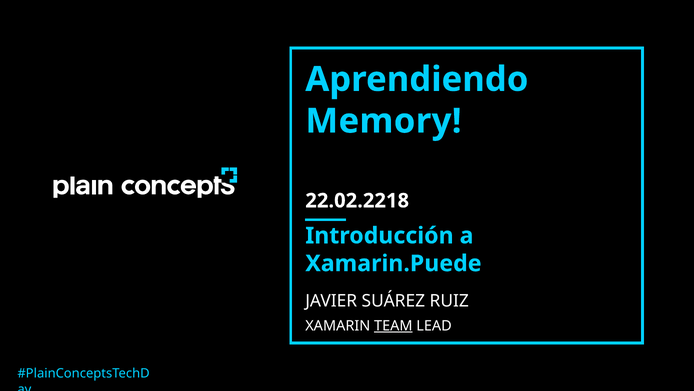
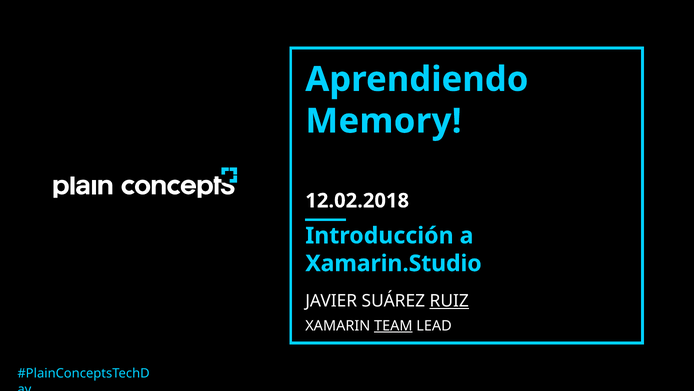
22.02.2218: 22.02.2218 -> 12.02.2018 (357, 200)
Xamarin.Puede: Xamarin.Puede -> Xamarin.Studio (393, 263)
RUIZ underline: none -> present (449, 301)
